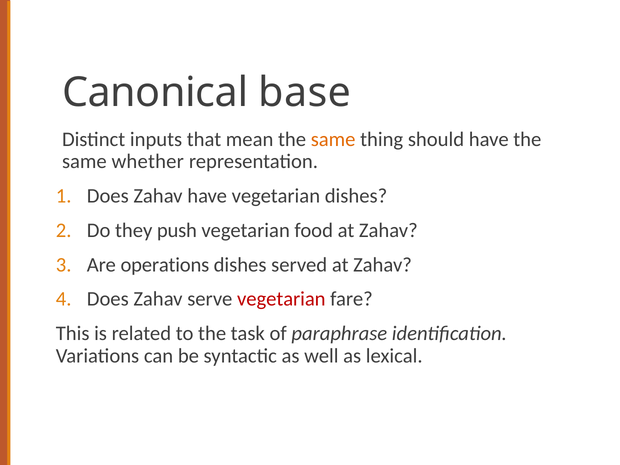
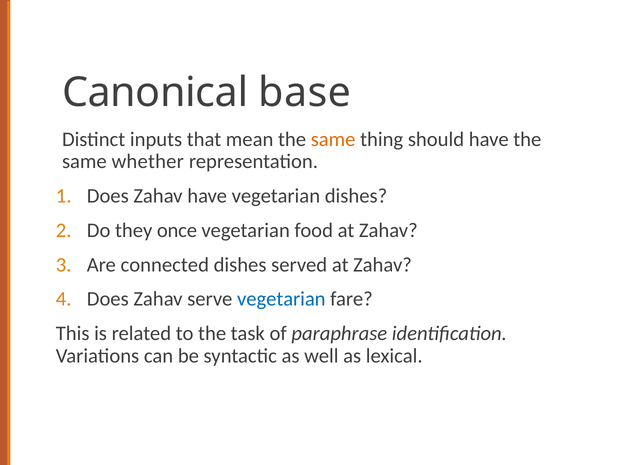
push: push -> once (177, 230)
operations: operations -> connected (165, 265)
vegetarian colour: red -> blue (281, 299)
